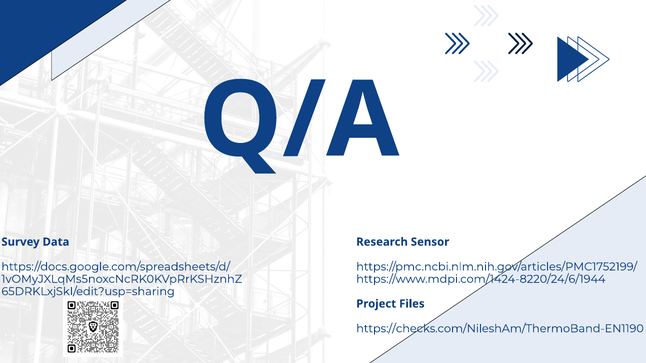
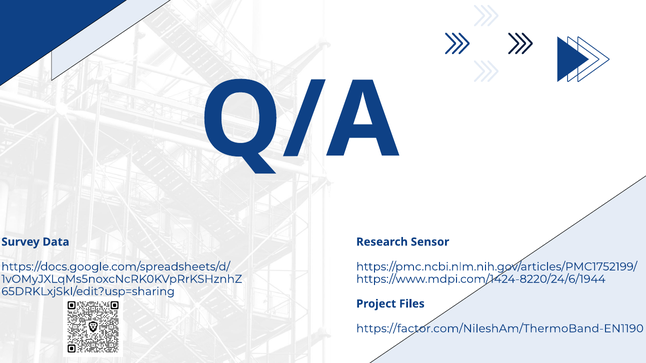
https://checks.com/NileshAm/ThermoBand-EN1190: https://checks.com/NileshAm/ThermoBand-EN1190 -> https://factor.com/NileshAm/ThermoBand-EN1190 (500, 329)
